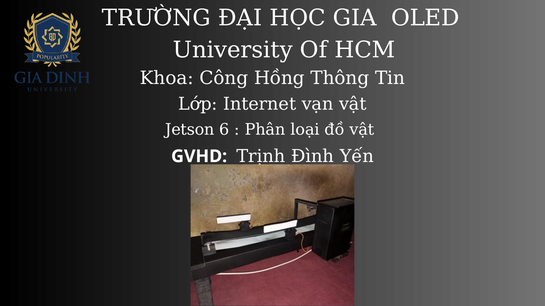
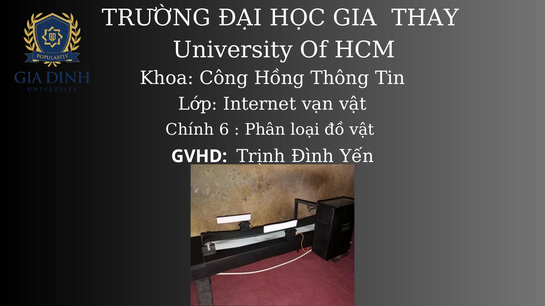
OLED: OLED -> THAY (425, 18)
Jetson: Jetson -> Chính (190, 130)
